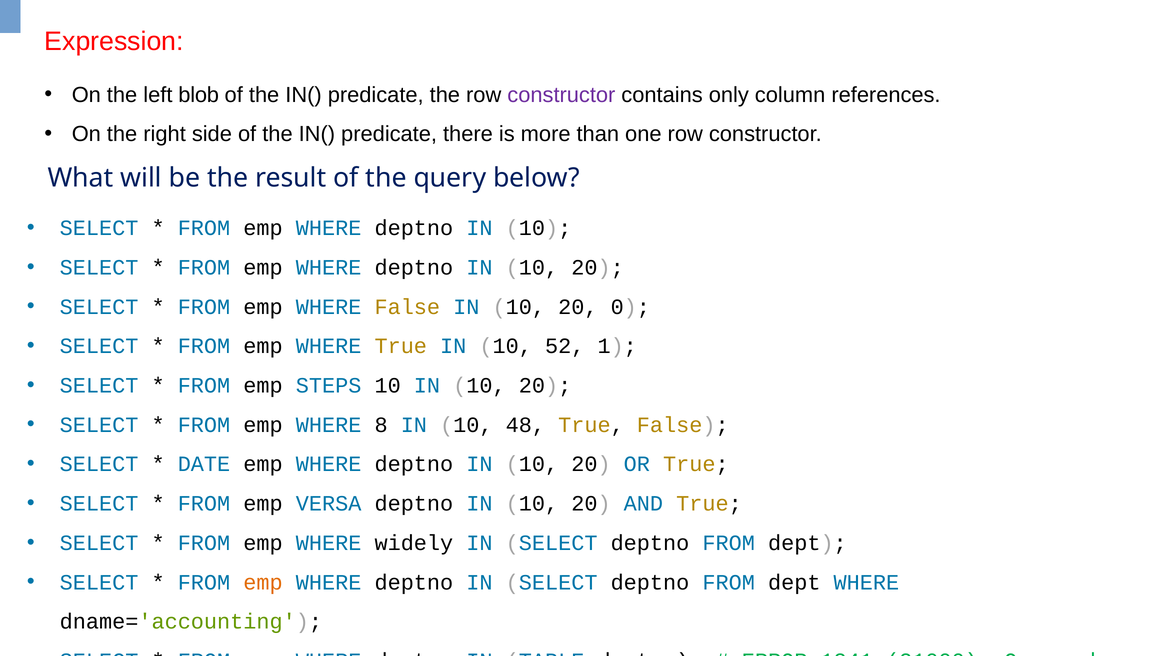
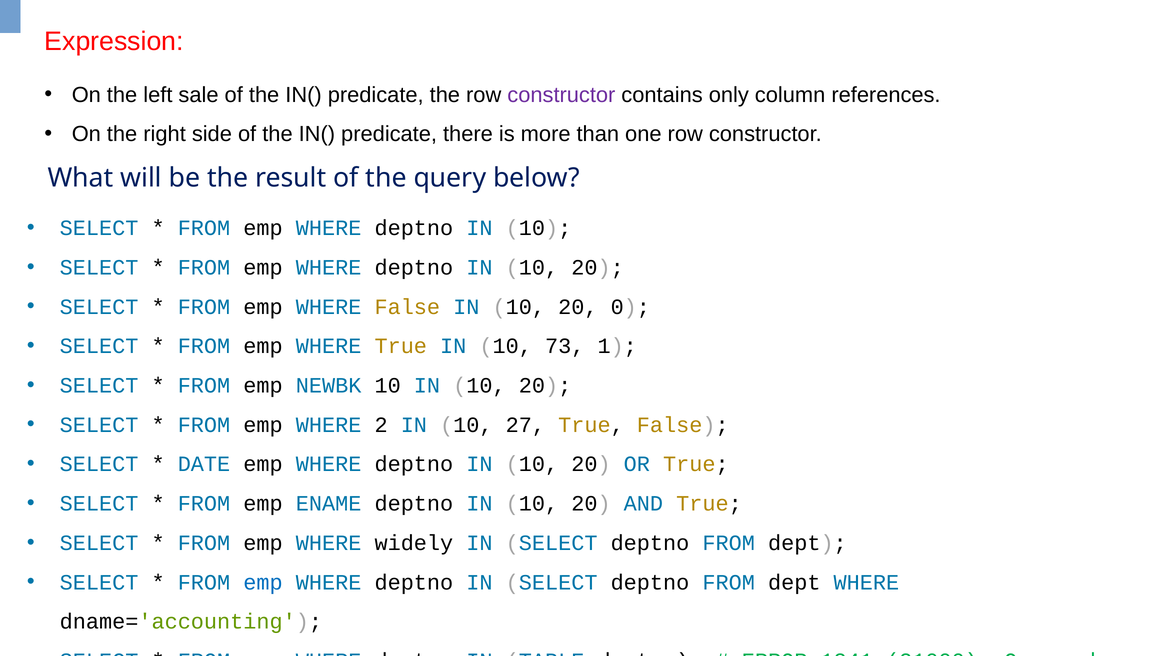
blob: blob -> sale (199, 95)
52: 52 -> 73 (565, 346)
STEPS: STEPS -> NEWBK (329, 385)
8: 8 -> 2 (381, 425)
48: 48 -> 27 (525, 425)
VERSA: VERSA -> ENAME (329, 504)
emp colour: orange -> blue (263, 582)
